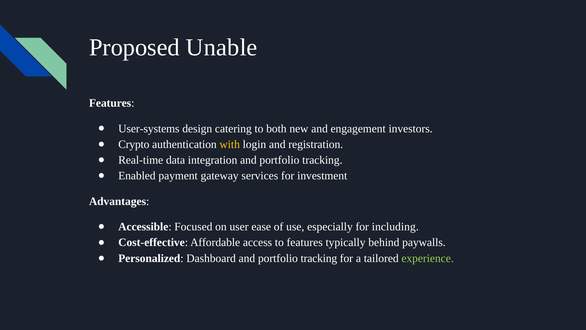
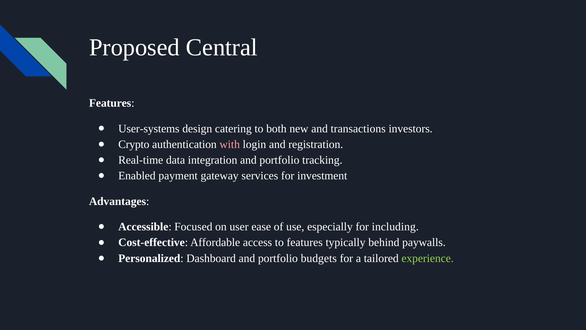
Unable: Unable -> Central (222, 47)
engagement: engagement -> transactions (358, 129)
with colour: yellow -> pink (230, 144)
Dashboard and portfolio tracking: tracking -> budgets (319, 258)
